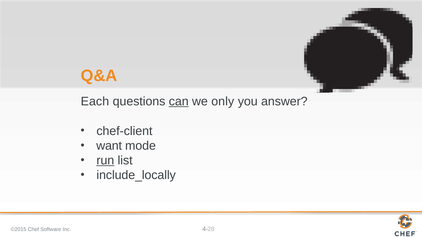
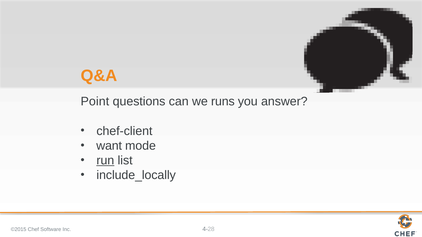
Each: Each -> Point (95, 102)
can underline: present -> none (179, 102)
only: only -> runs (223, 102)
